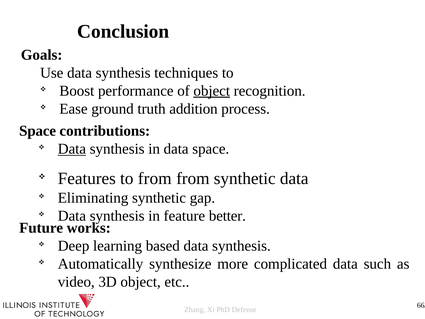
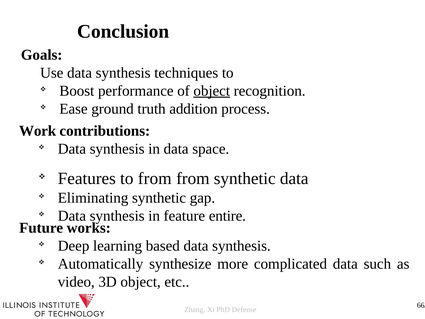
Space: Space -> Work (38, 131)
Data underline: present -> none (72, 149)
better: better -> entire (227, 216)
